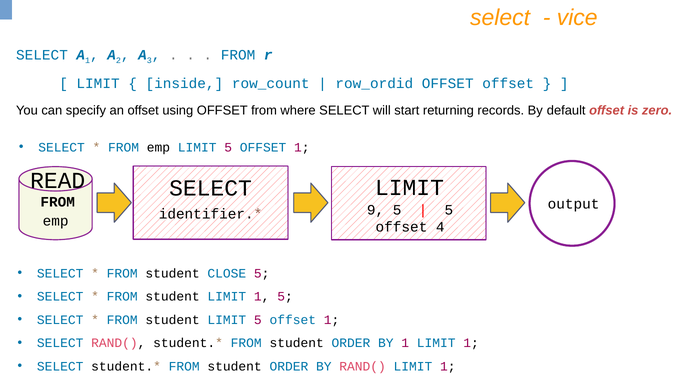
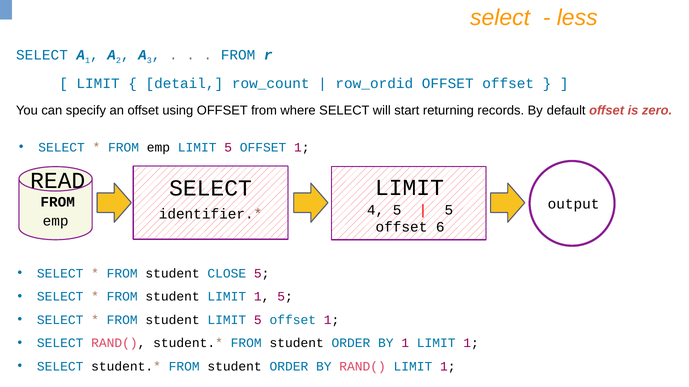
vice: vice -> less (577, 18)
inside: inside -> detail (184, 83)
9: 9 -> 4 (376, 210)
4: 4 -> 6 (440, 227)
